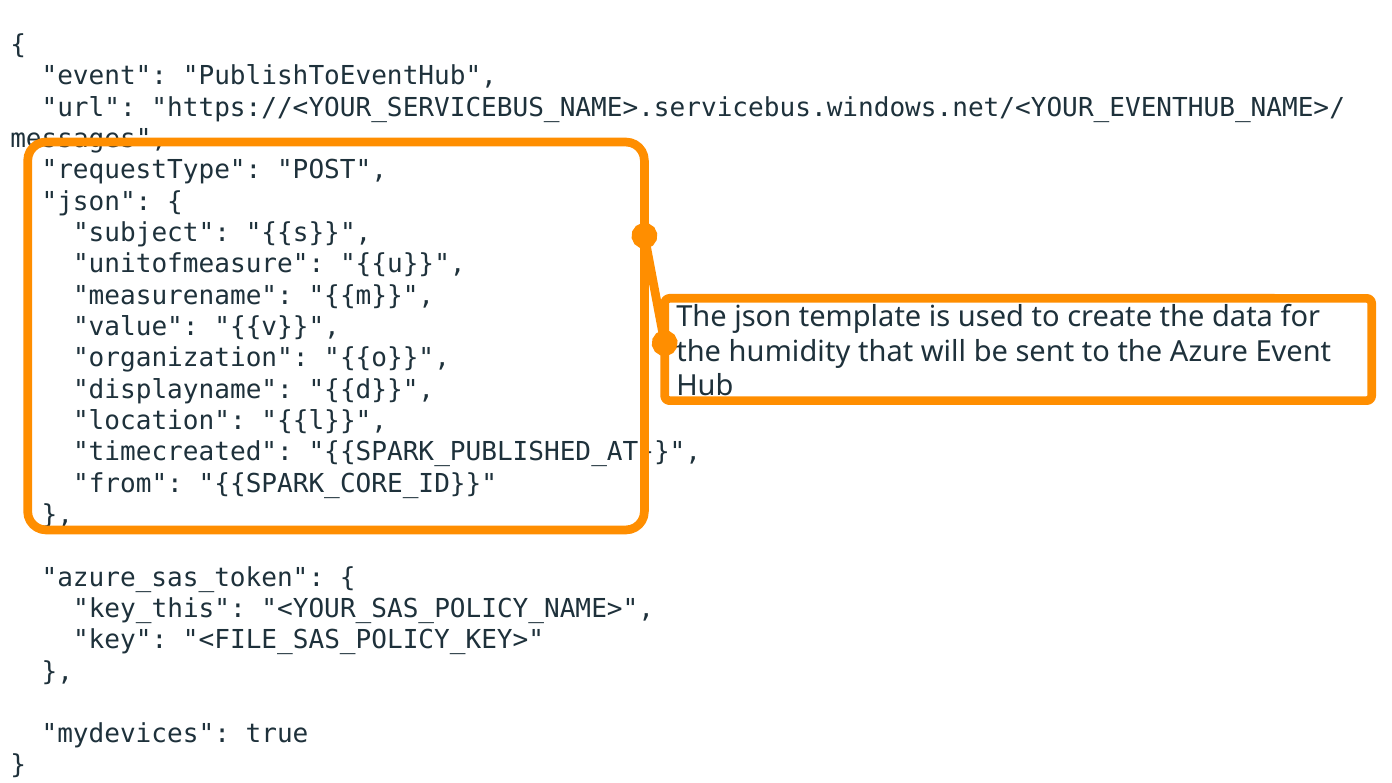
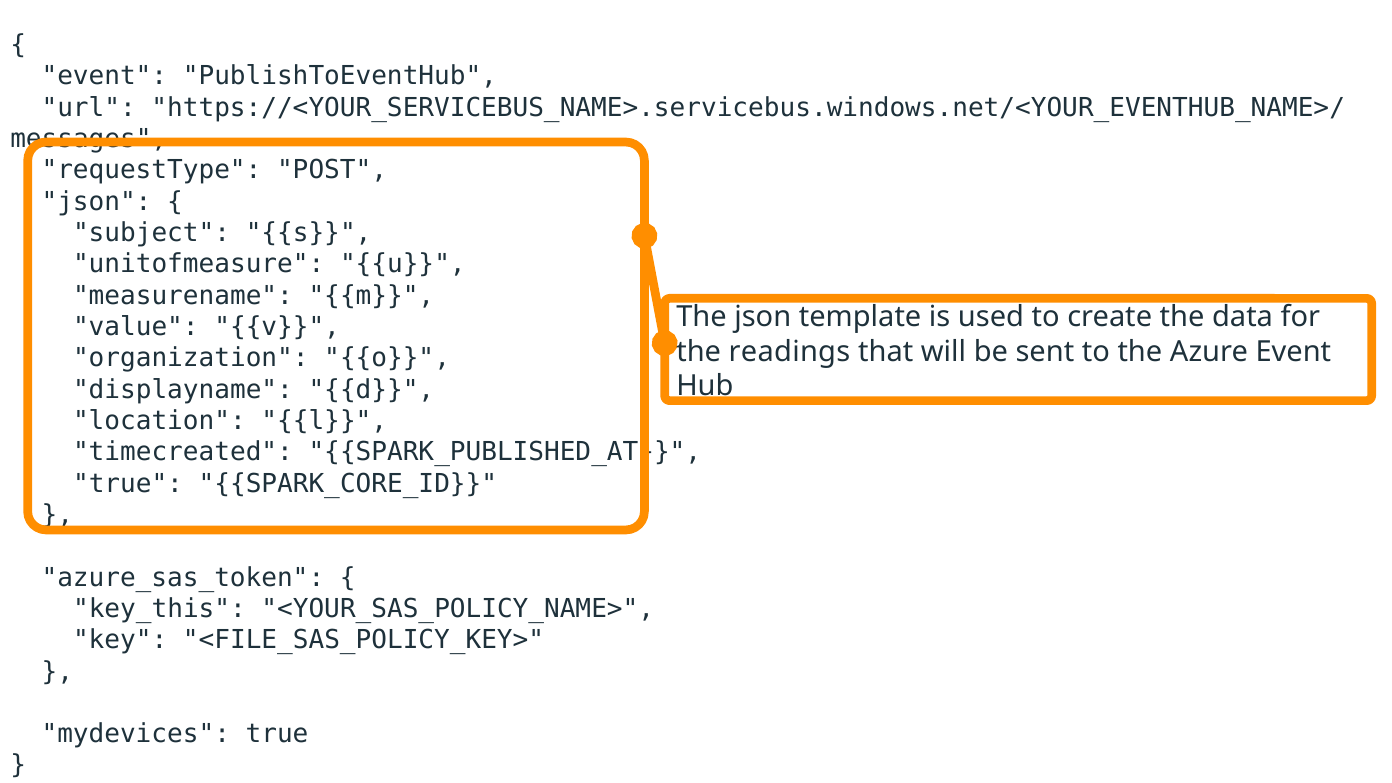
humidity: humidity -> readings (789, 352)
from: from -> true (128, 484)
